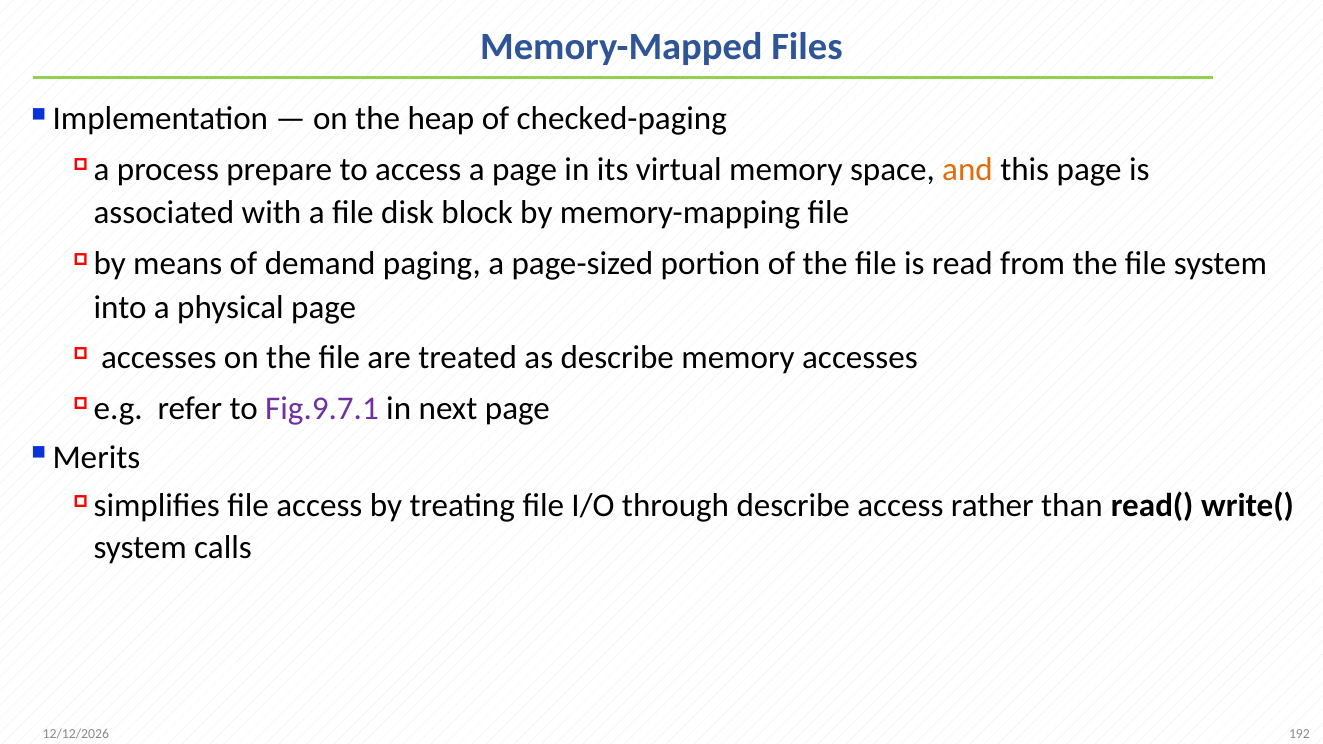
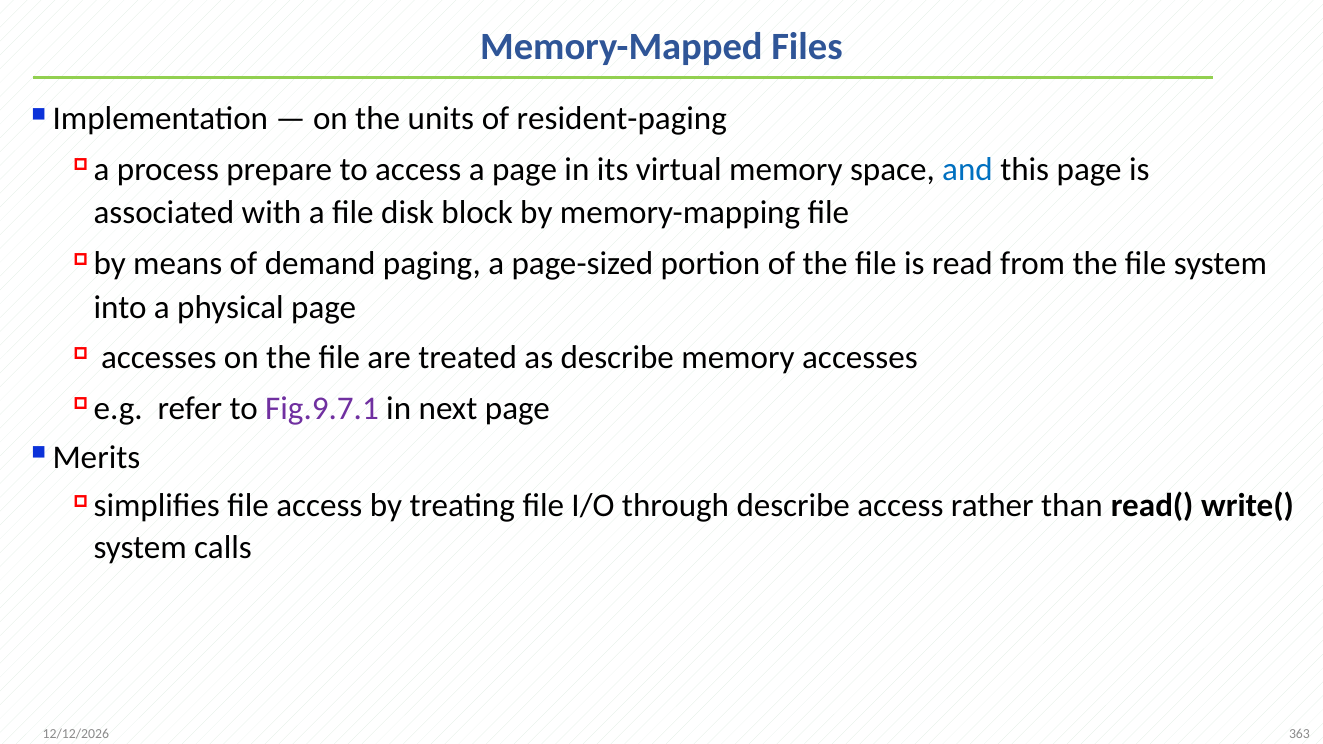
heap: heap -> units (441, 119)
checked-paging: checked-paging -> resident-paging (622, 119)
and colour: orange -> blue (968, 169)
192: 192 -> 363 (1299, 734)
